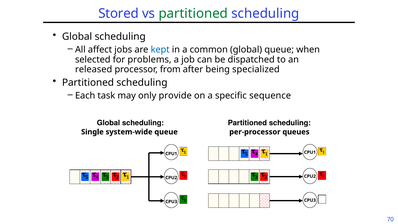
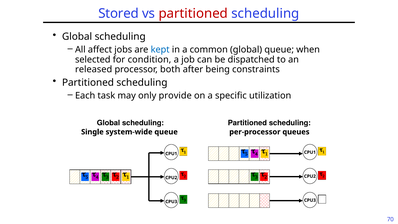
partitioned colour: green -> red (193, 14)
problems: problems -> condition (149, 59)
from: from -> both (170, 69)
specialized: specialized -> constraints (256, 69)
sequence: sequence -> utilization (270, 96)
